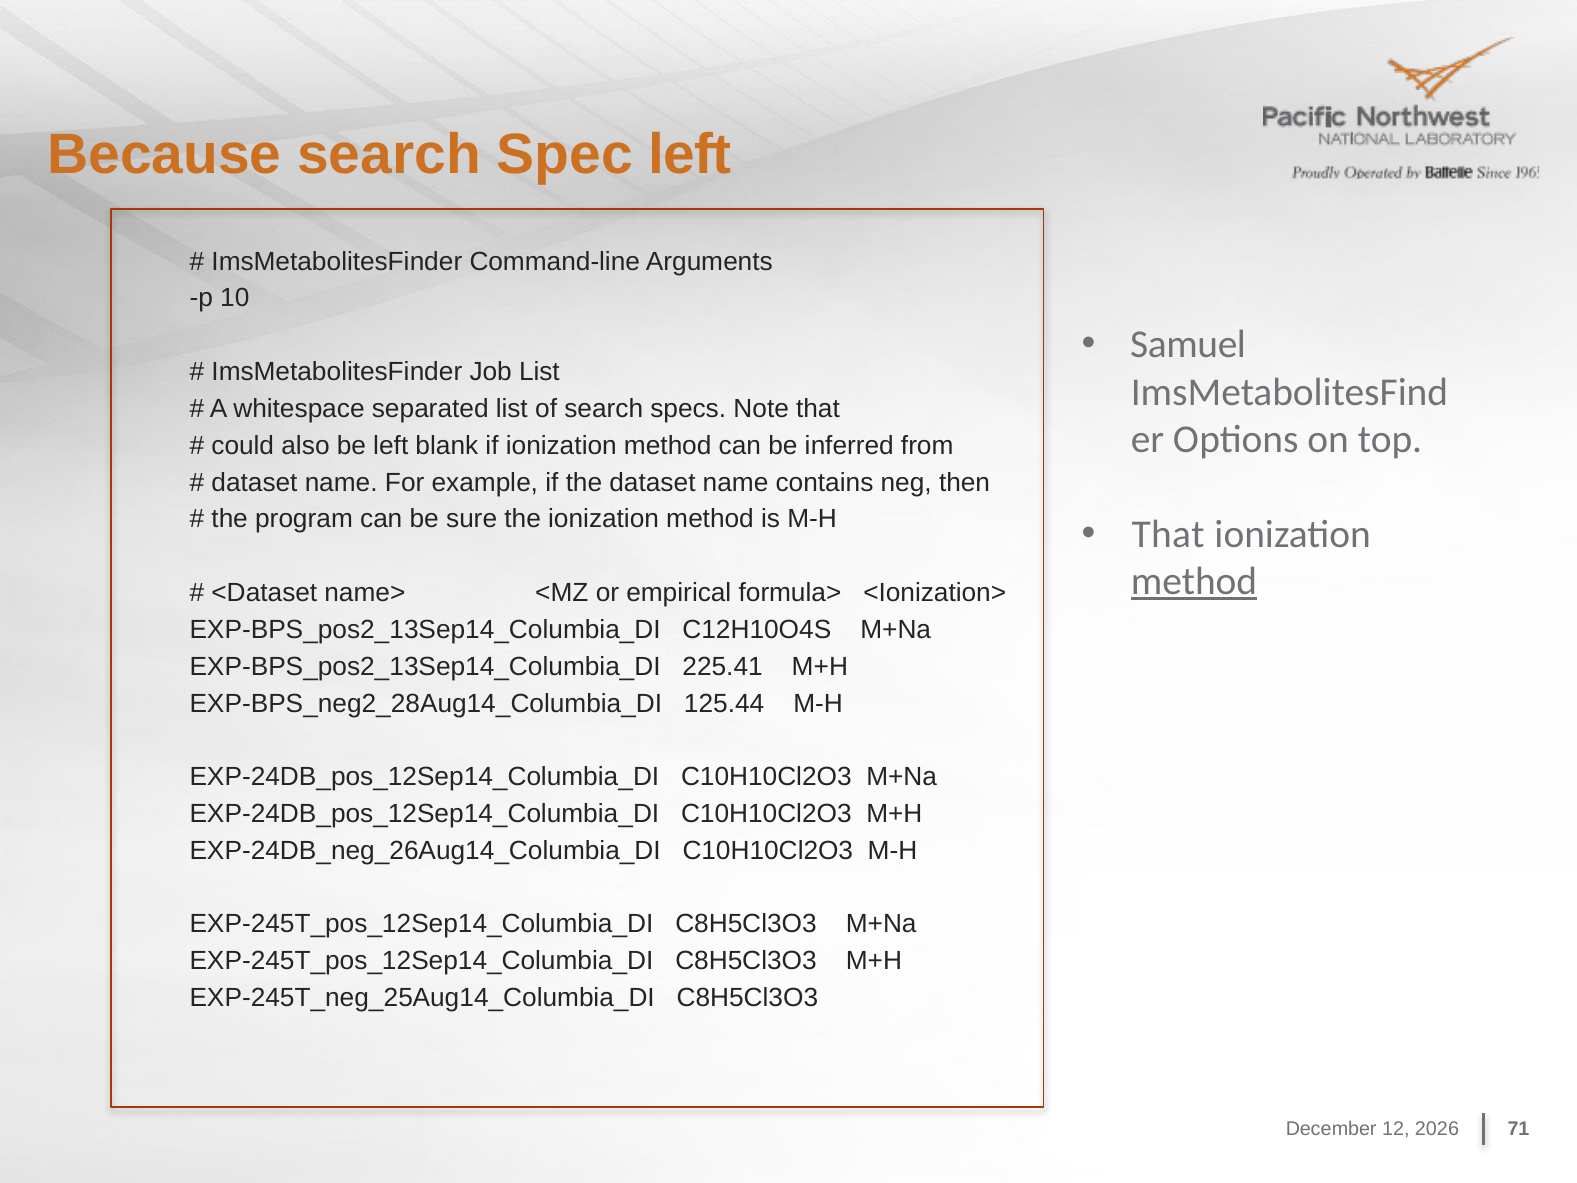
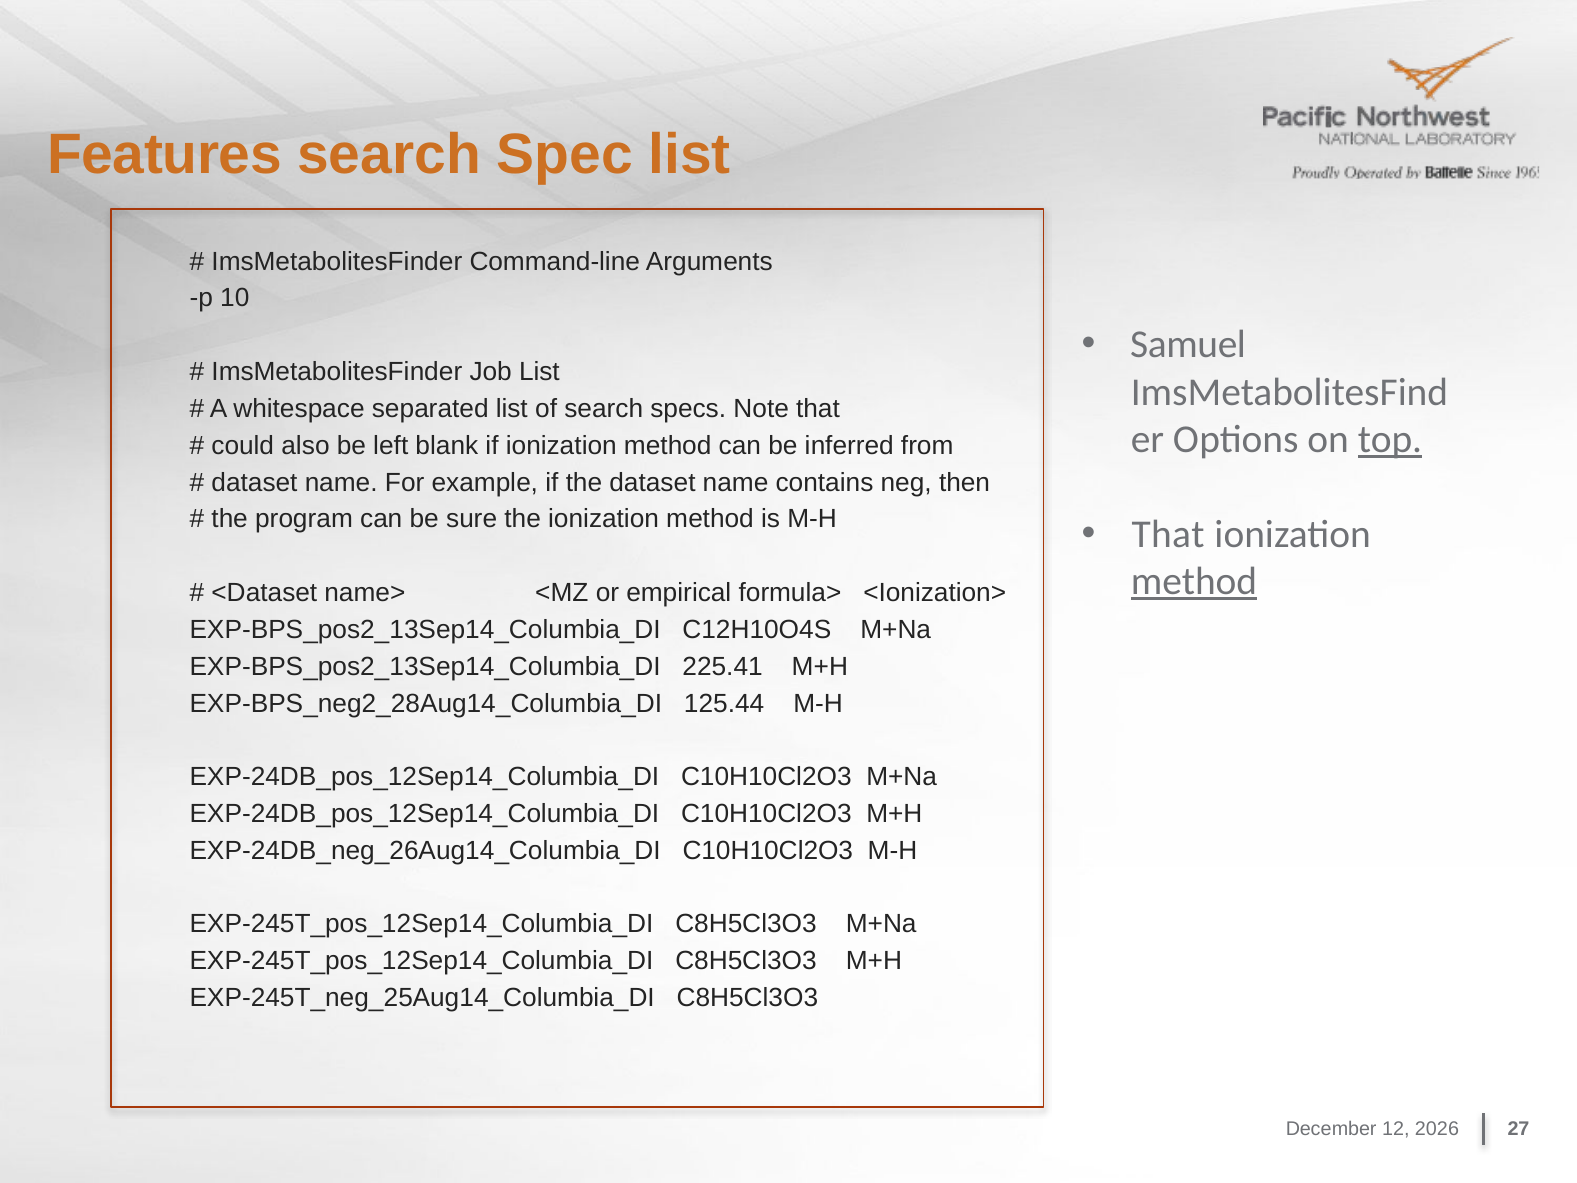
Because: Because -> Features (165, 154)
Spec left: left -> list (690, 154)
top underline: none -> present (1390, 439)
71: 71 -> 27 (1519, 1129)
